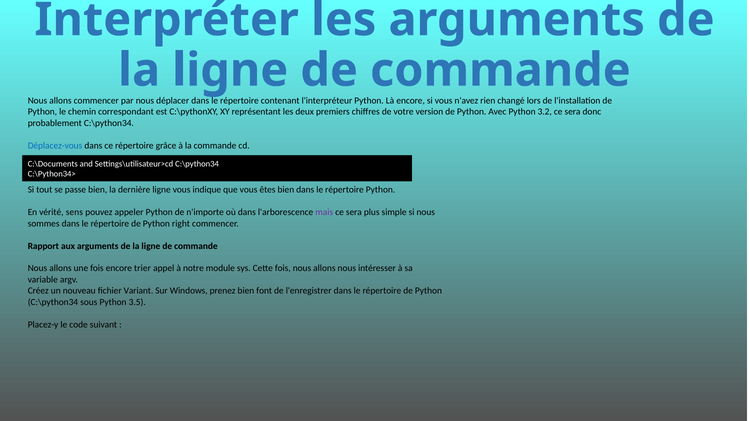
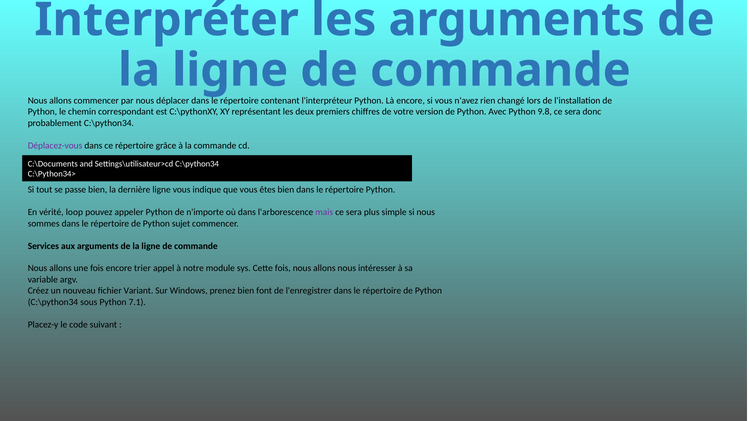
3.2: 3.2 -> 9.8 (545, 112)
Déplacez-vous colour: blue -> purple (55, 146)
sens: sens -> loop (74, 212)
right: right -> sujet (181, 224)
Rapport: Rapport -> Services (43, 246)
3.5: 3.5 -> 7.1 (137, 302)
